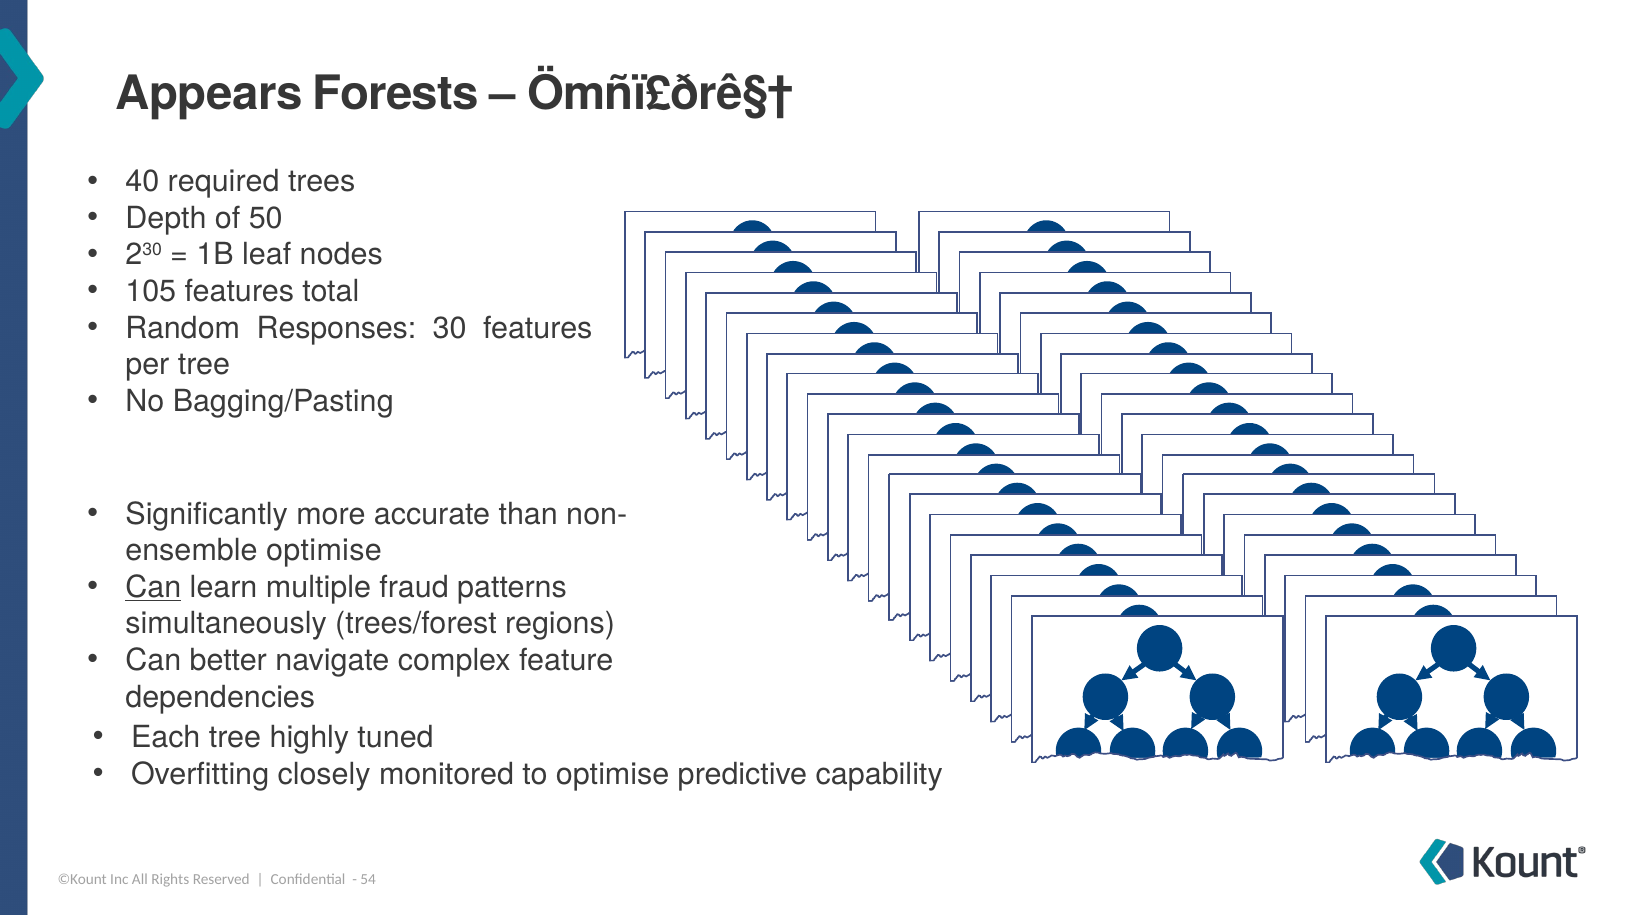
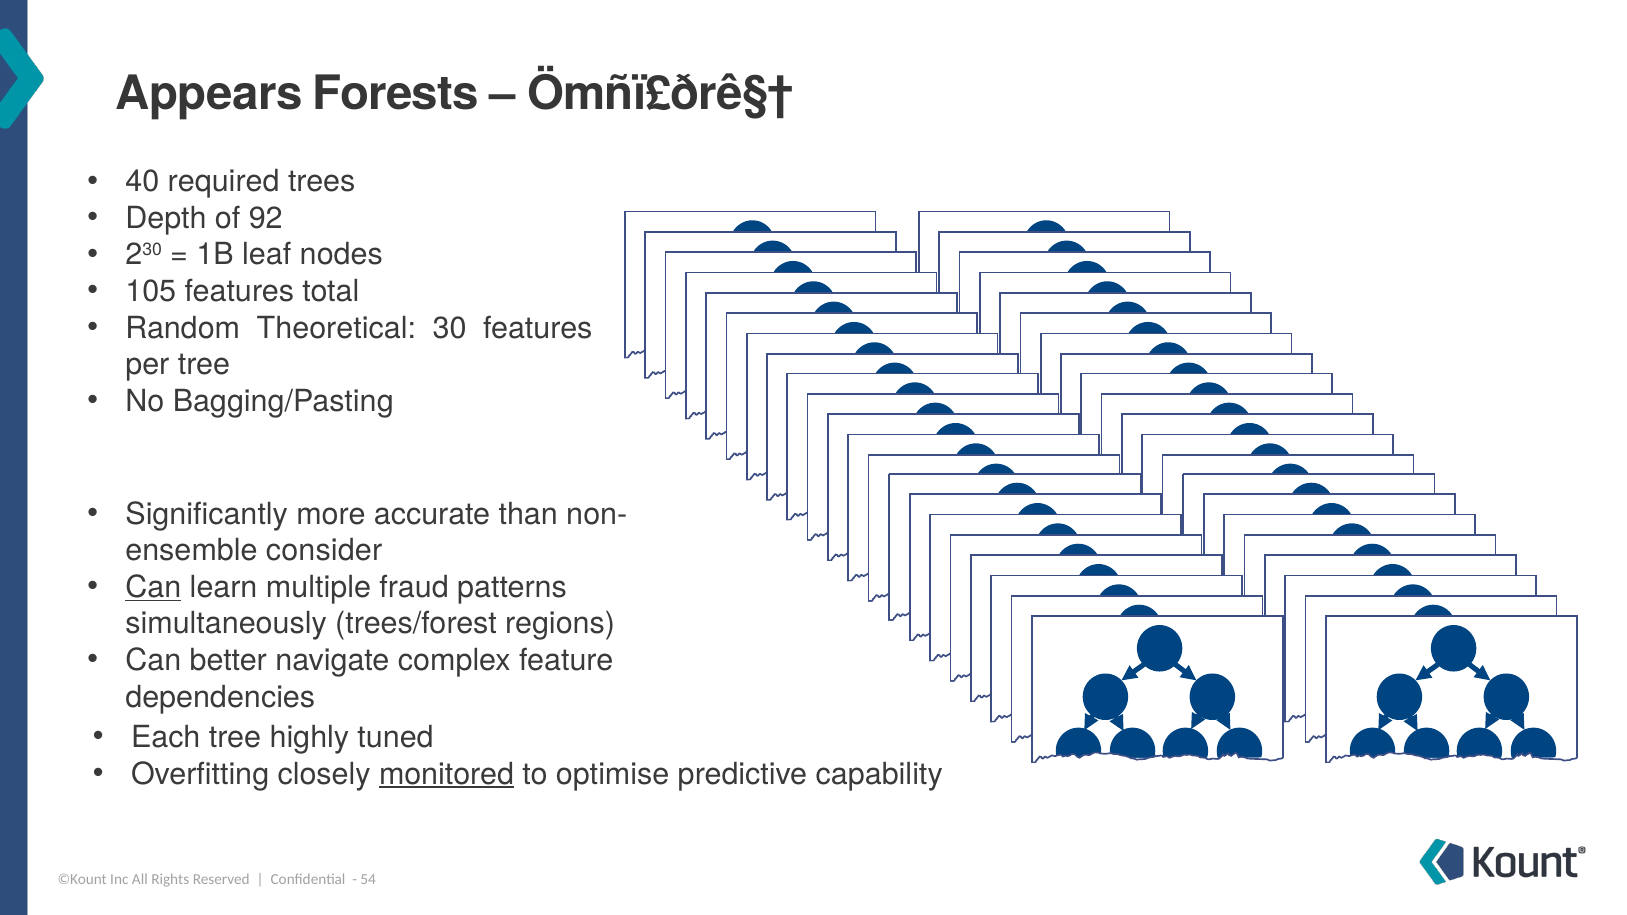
50: 50 -> 92 (266, 218)
Responses: Responses -> Theoretical (336, 328)
optimise: optimise -> consider (324, 551)
monitored underline: none -> present (447, 774)
